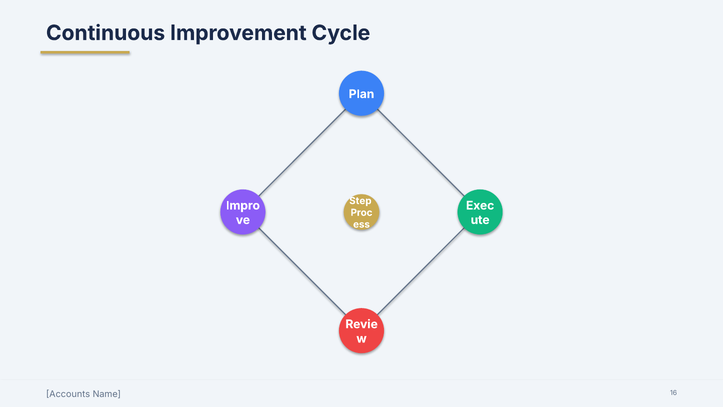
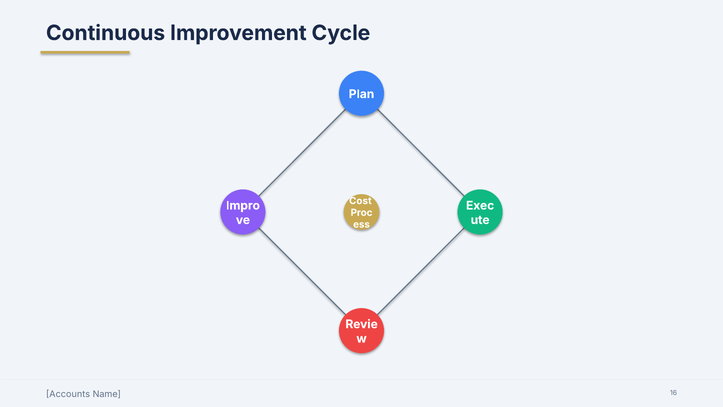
Step: Step -> Cost (360, 201)
